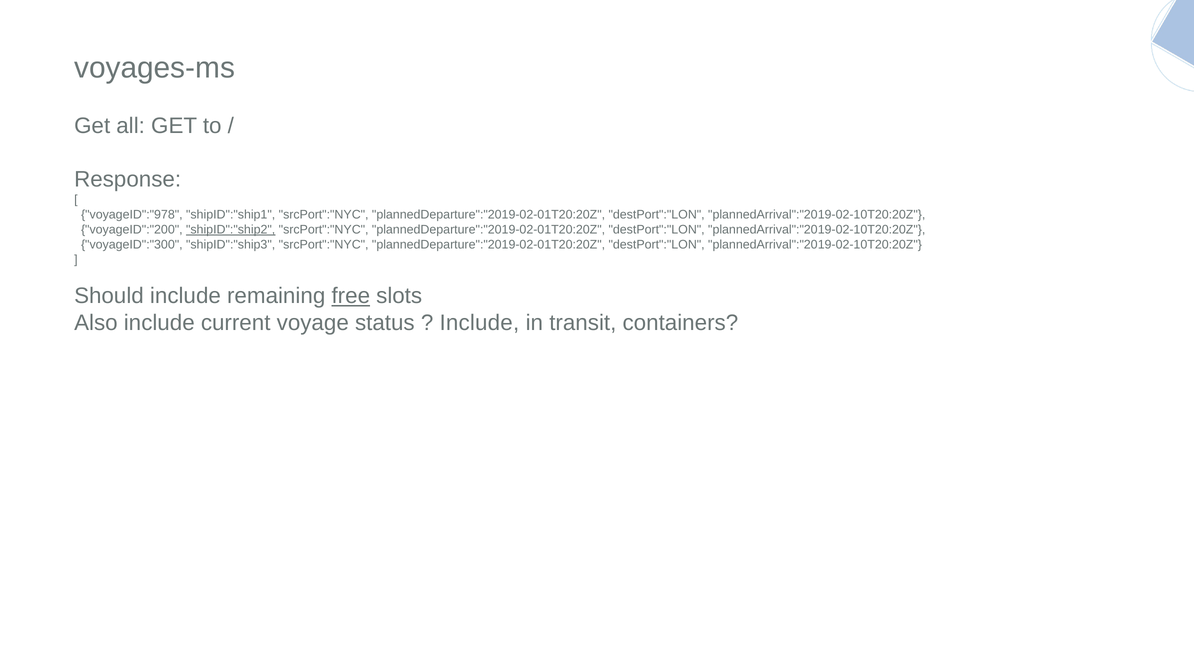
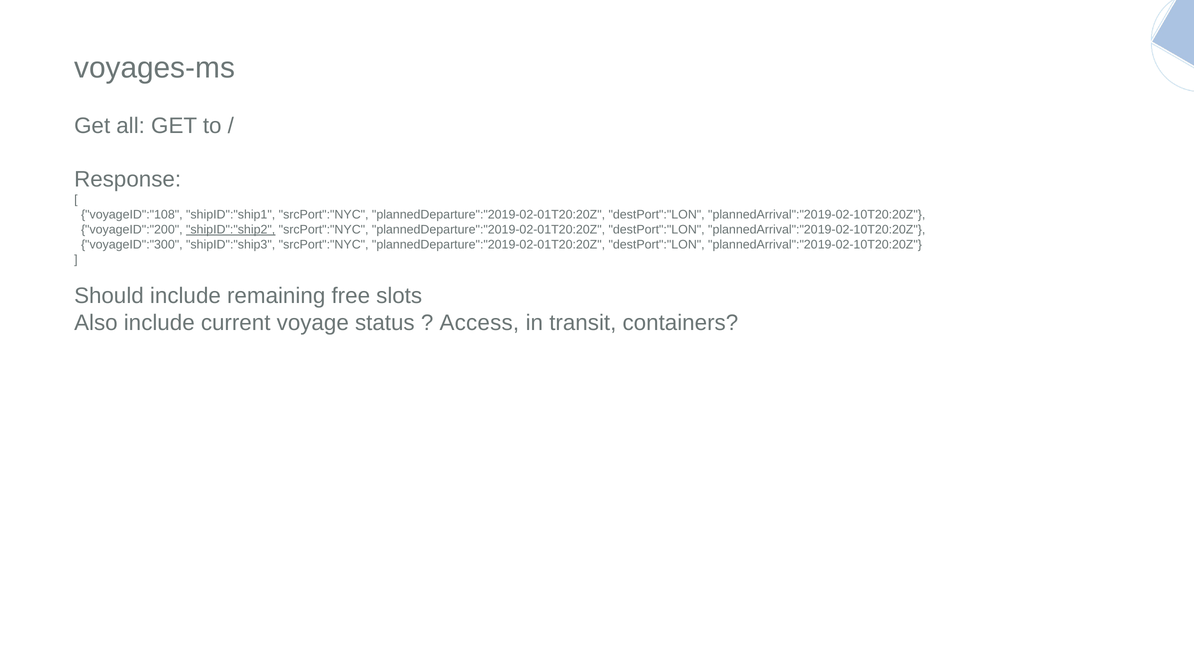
voyageID":"978: voyageID":"978 -> voyageID":"108 (132, 215)
free underline: present -> none (351, 296)
Include: Include -> Access (479, 323)
